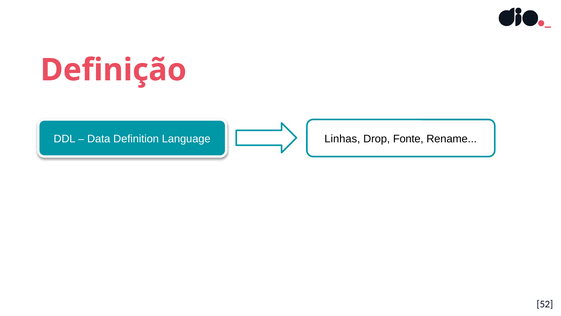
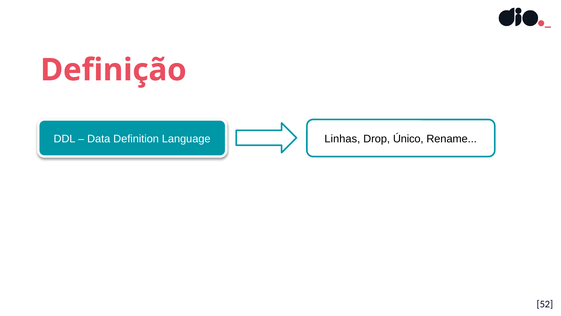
Fonte: Fonte -> Único (408, 139)
